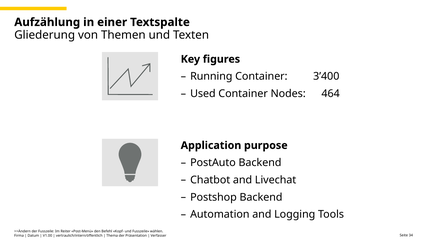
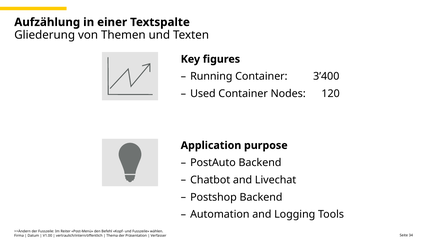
464: 464 -> 120 (331, 94)
